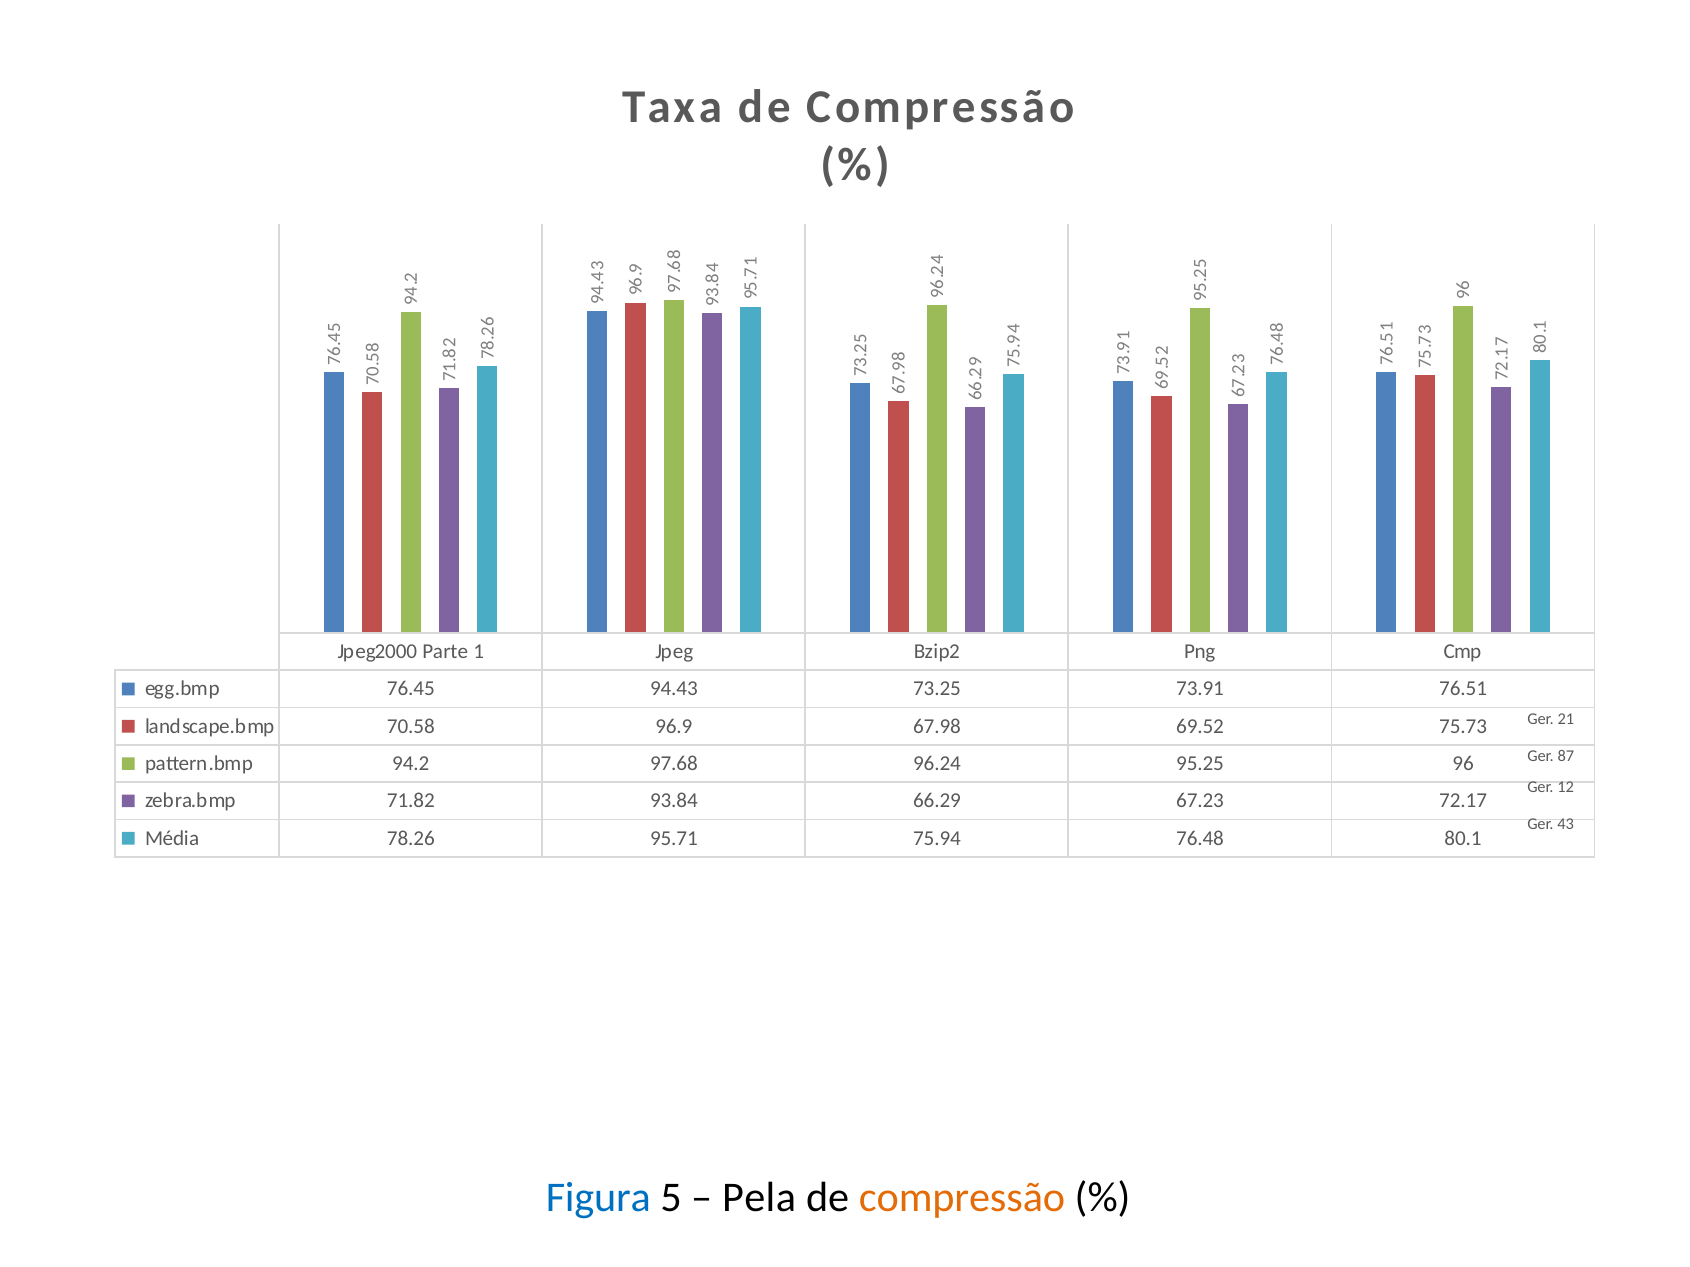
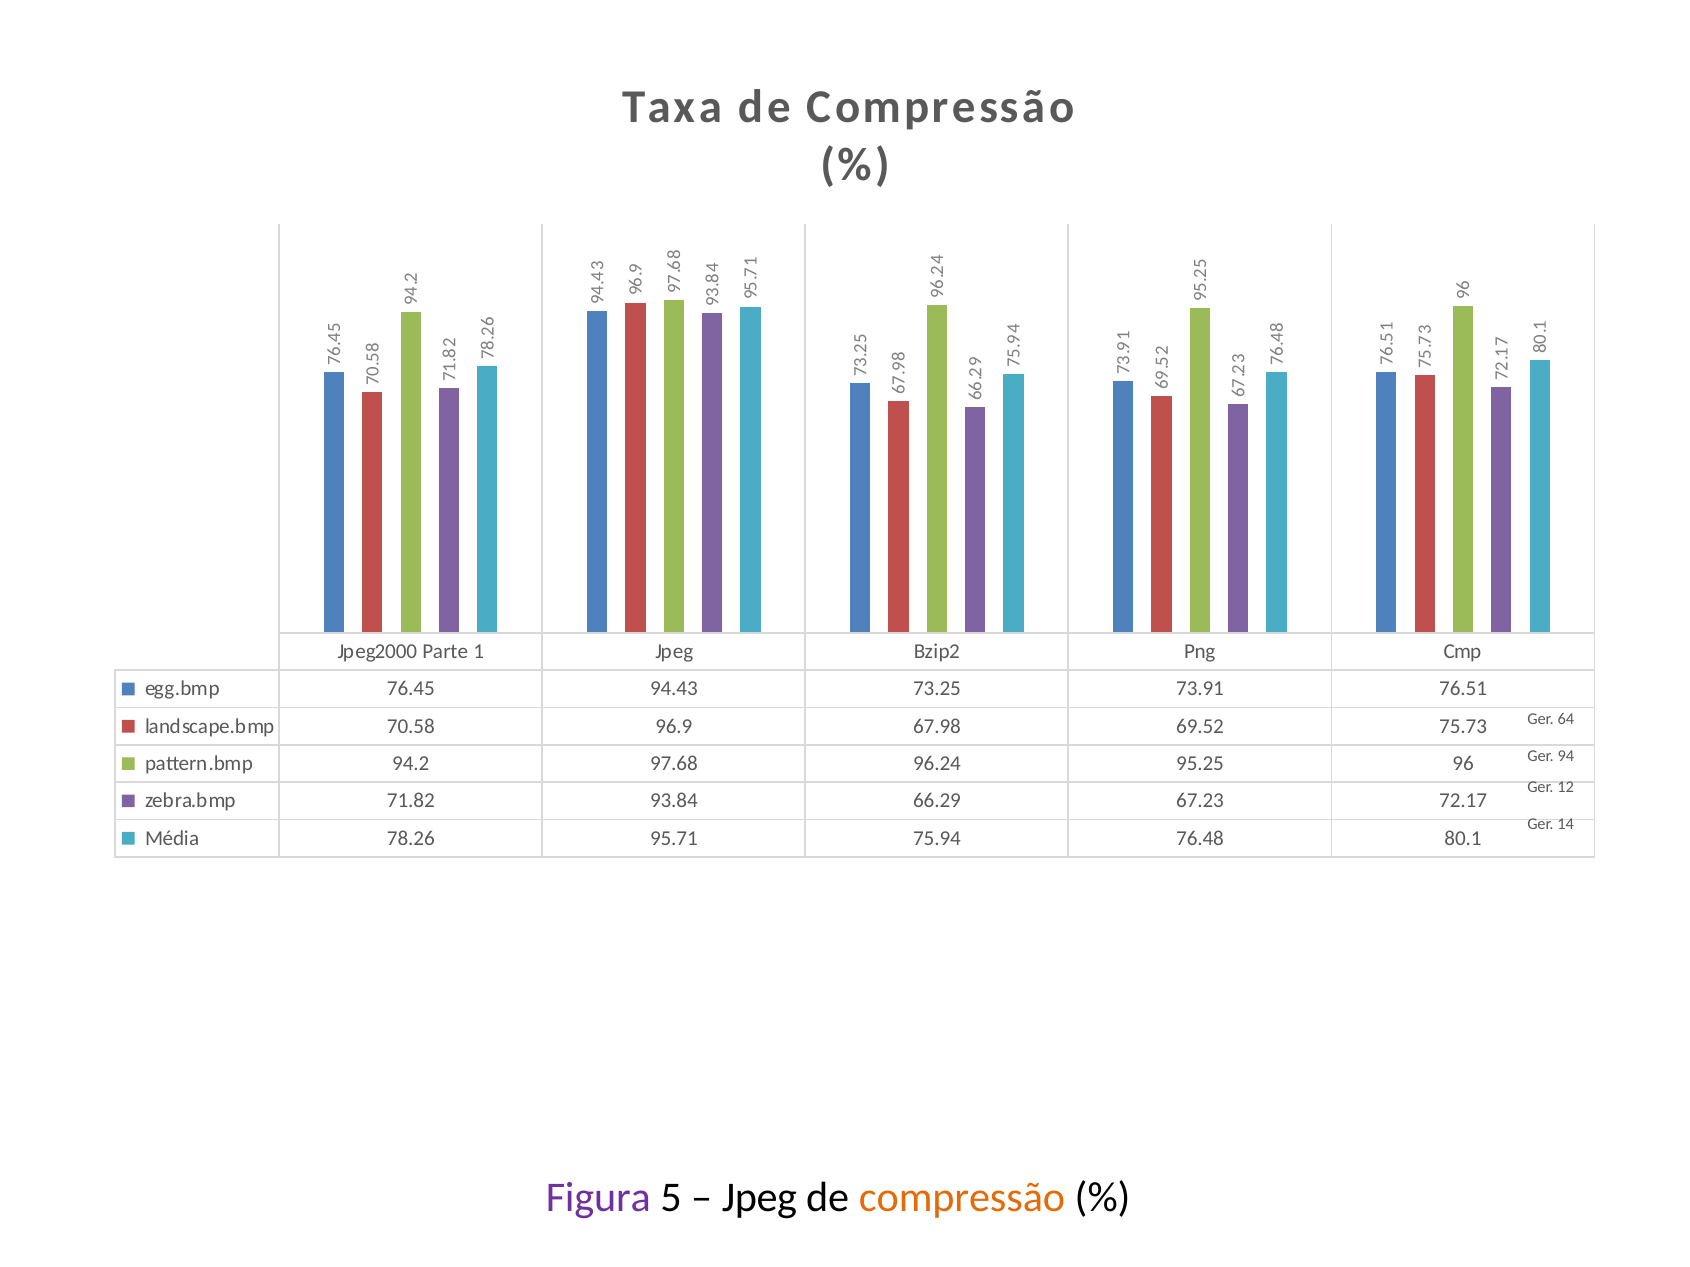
21: 21 -> 64 (1566, 720)
87: 87 -> 94 (1566, 757)
43: 43 -> 14 (1566, 824)
Figura colour: blue -> purple (598, 1198)
Pela: Pela -> Jpeg (759, 1198)
